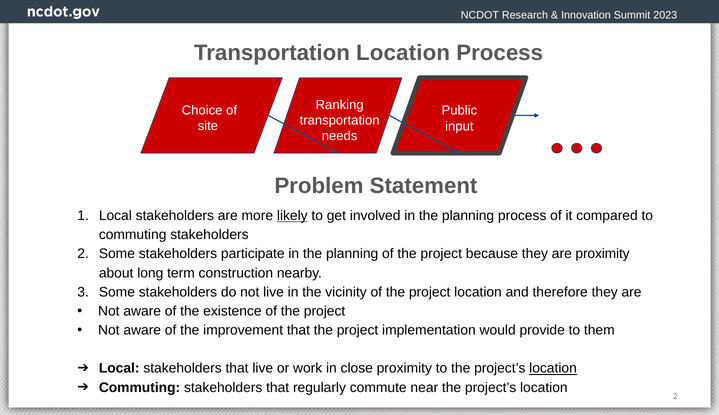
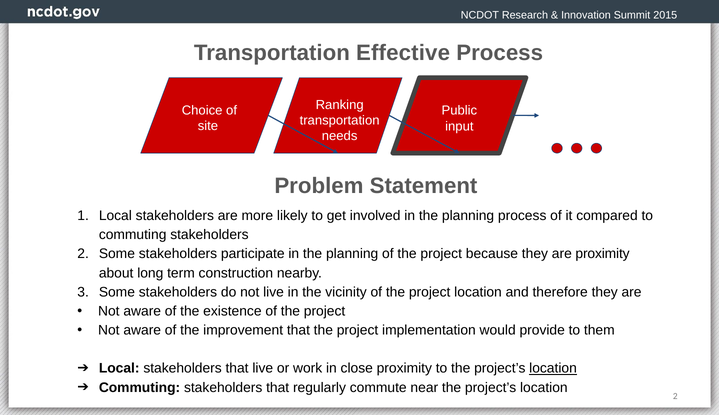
2023: 2023 -> 2015 (665, 15)
Transportation Location: Location -> Effective (403, 53)
likely underline: present -> none (292, 216)
